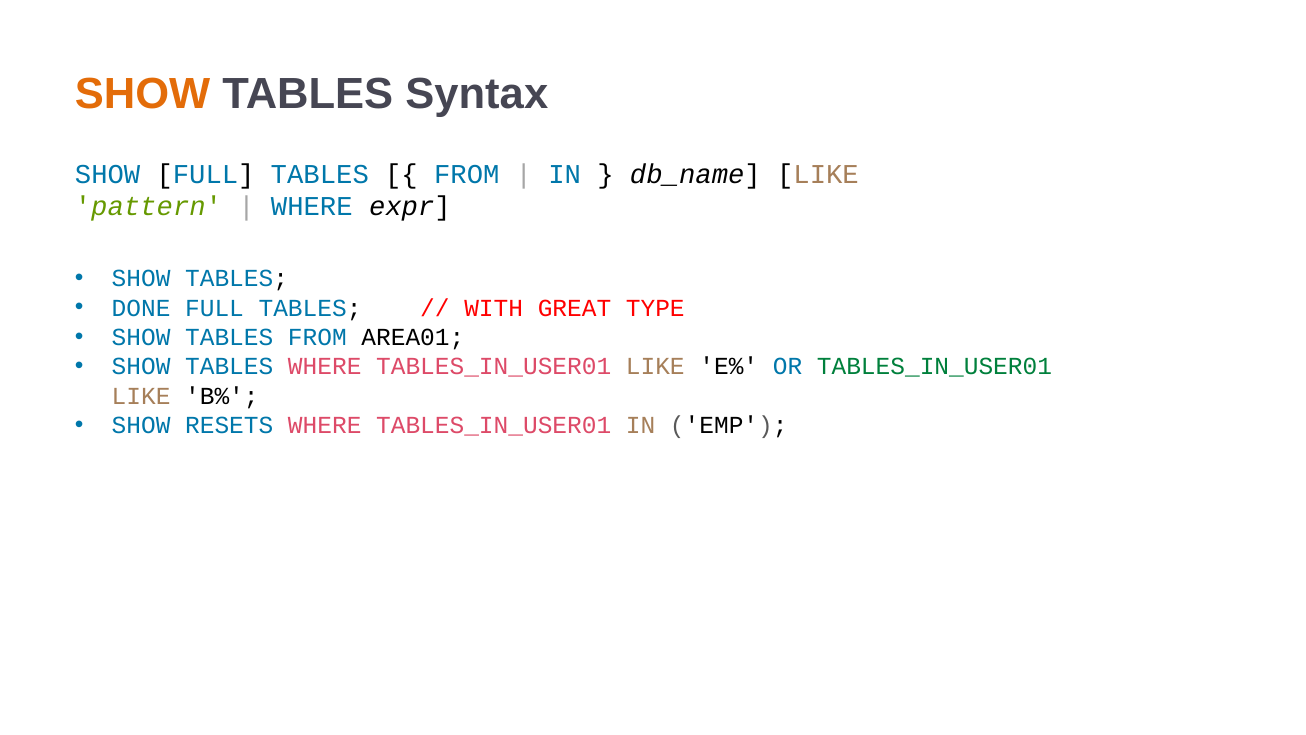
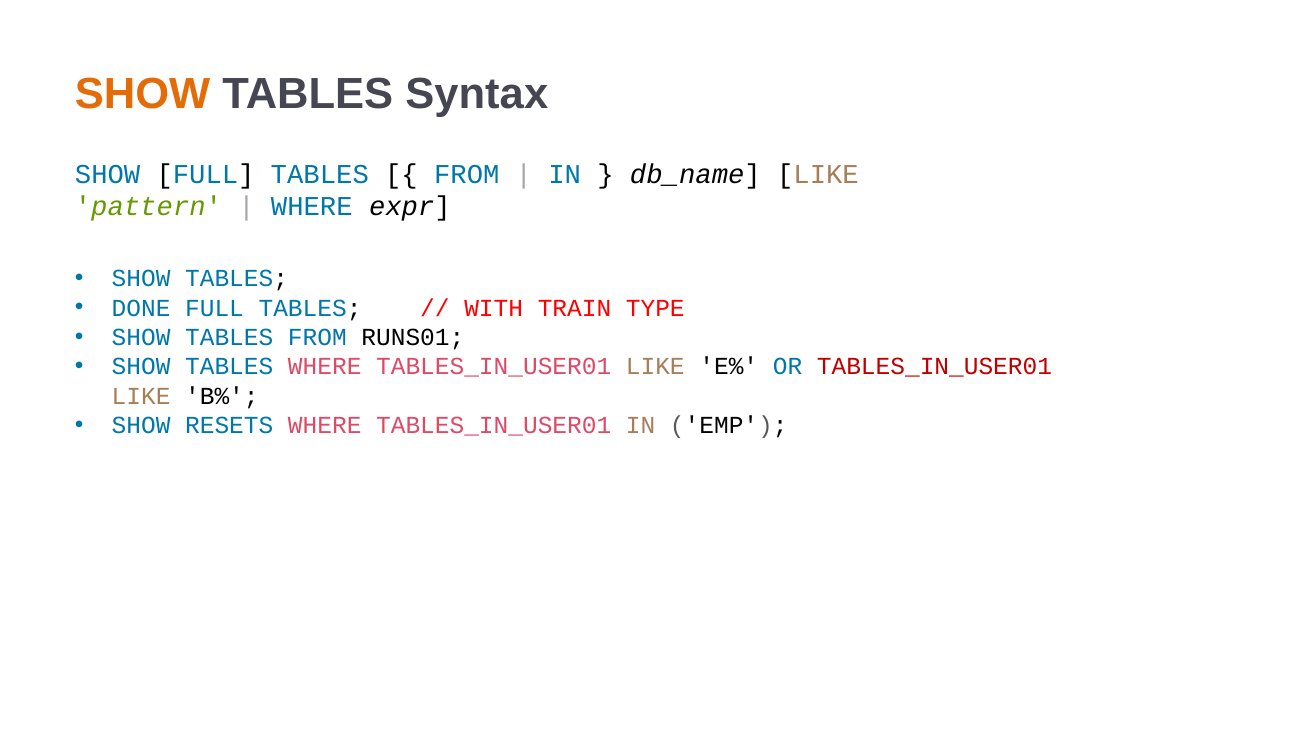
GREAT: GREAT -> TRAIN (574, 308)
AREA01: AREA01 -> RUNS01 (413, 337)
TABLES_IN_USER01 colour: green -> red (934, 367)
